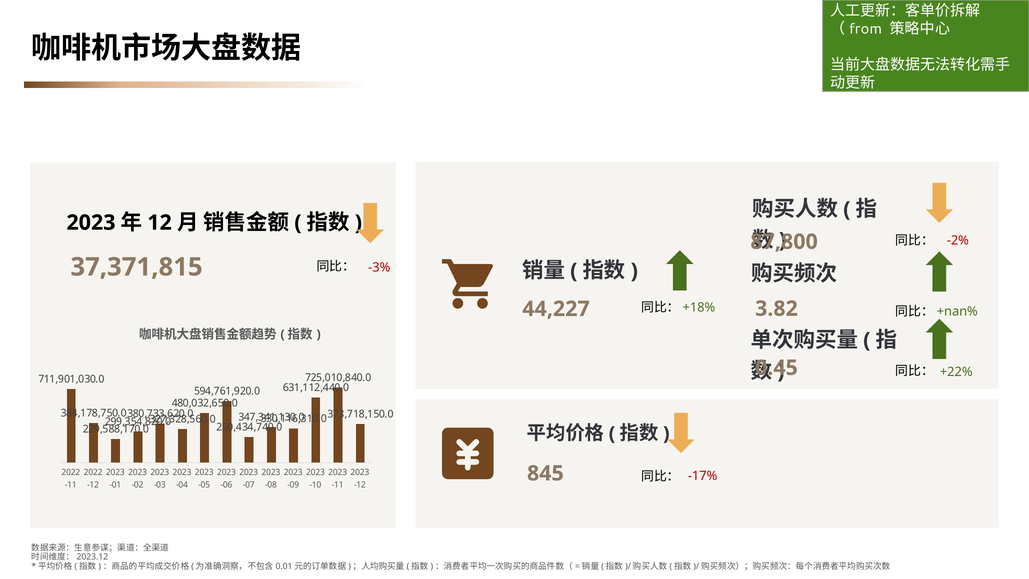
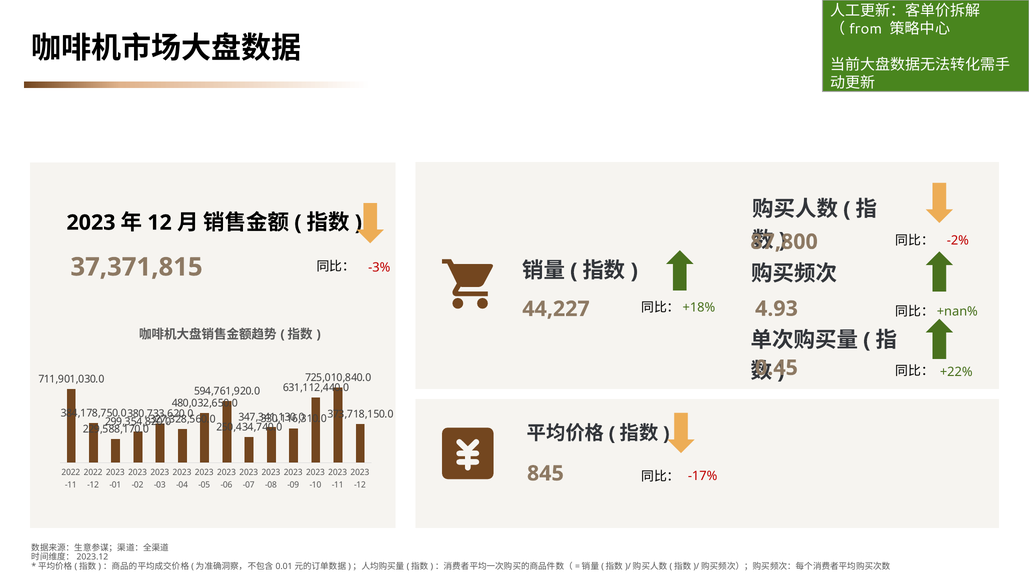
3.82: 3.82 -> 4.93 (776, 309)
